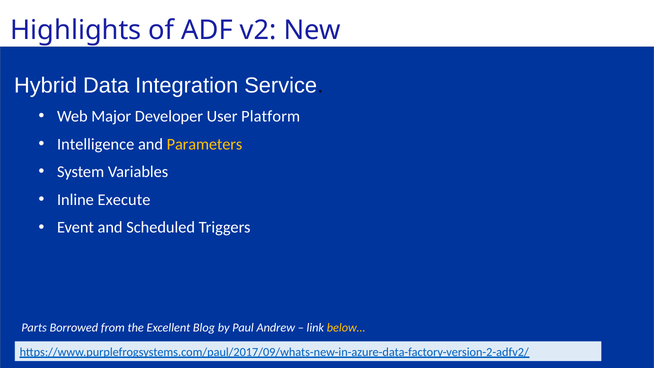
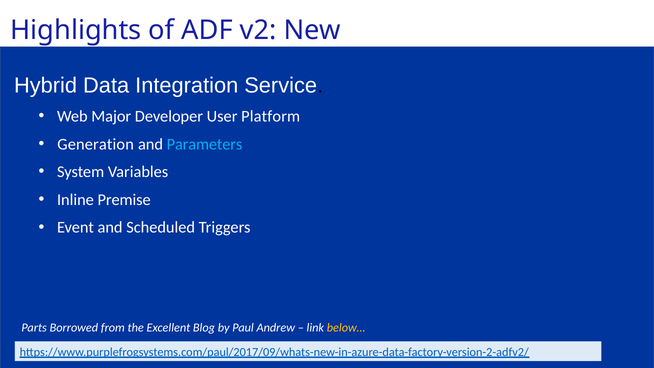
Intelligence: Intelligence -> Generation (96, 144)
Parameters colour: yellow -> light blue (204, 144)
Execute: Execute -> Premise (124, 200)
